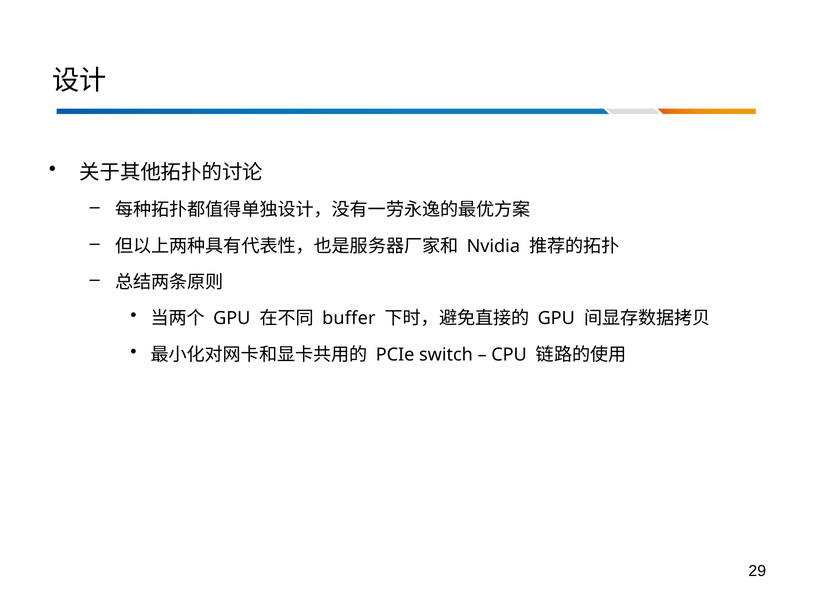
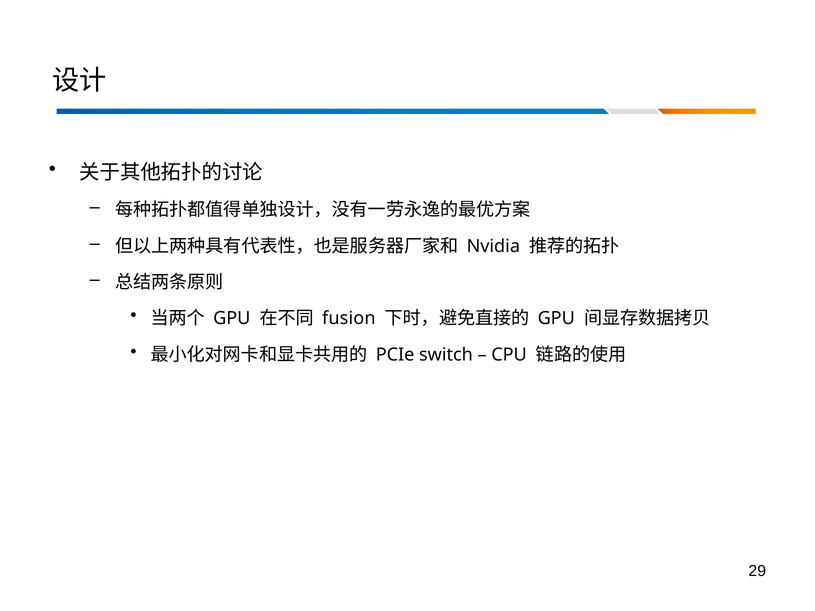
buffer: buffer -> fusion (349, 319)
